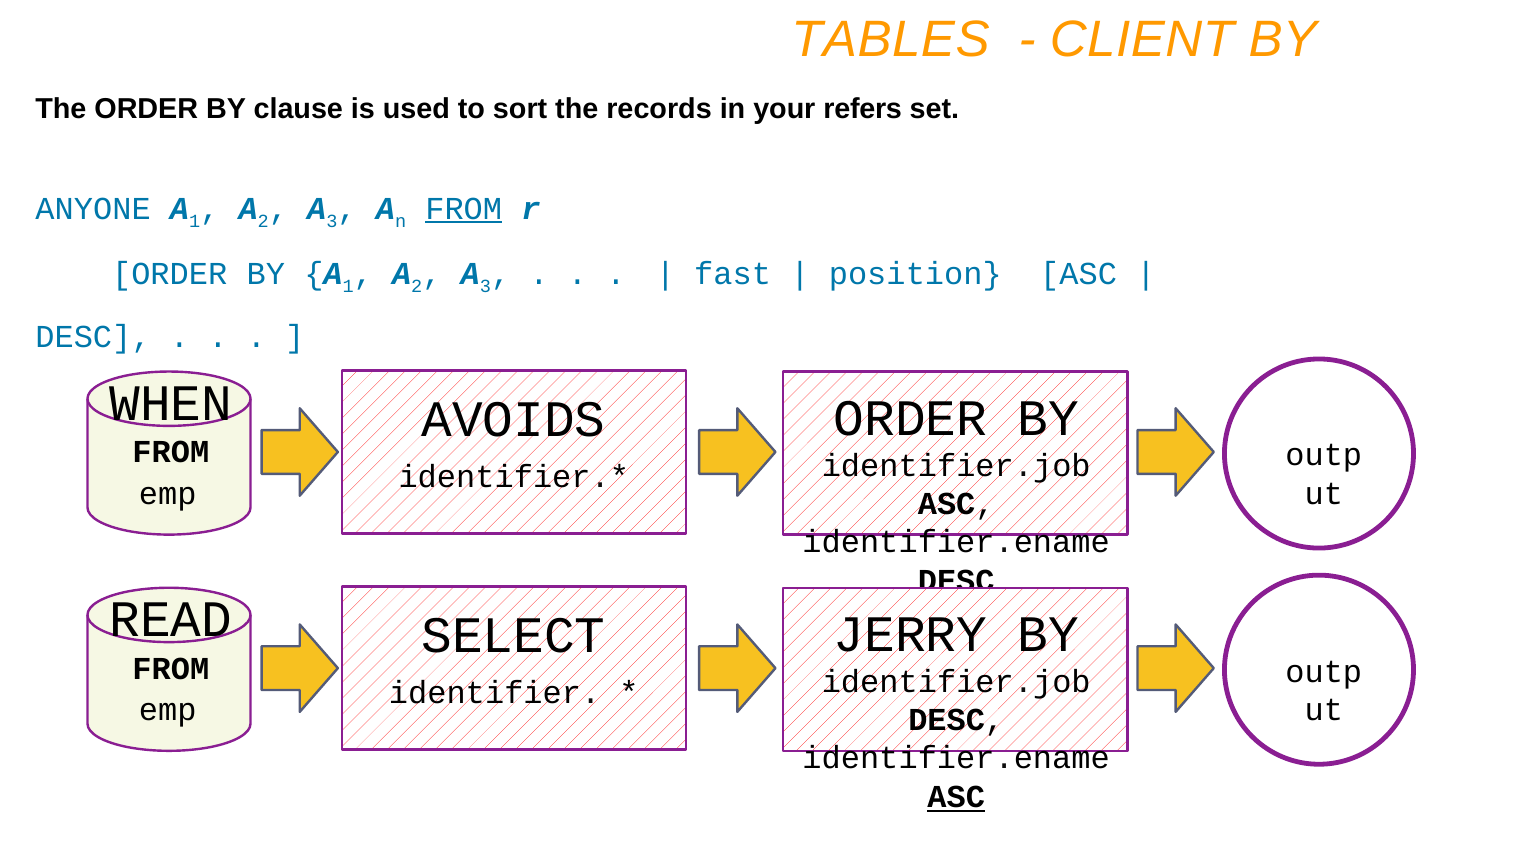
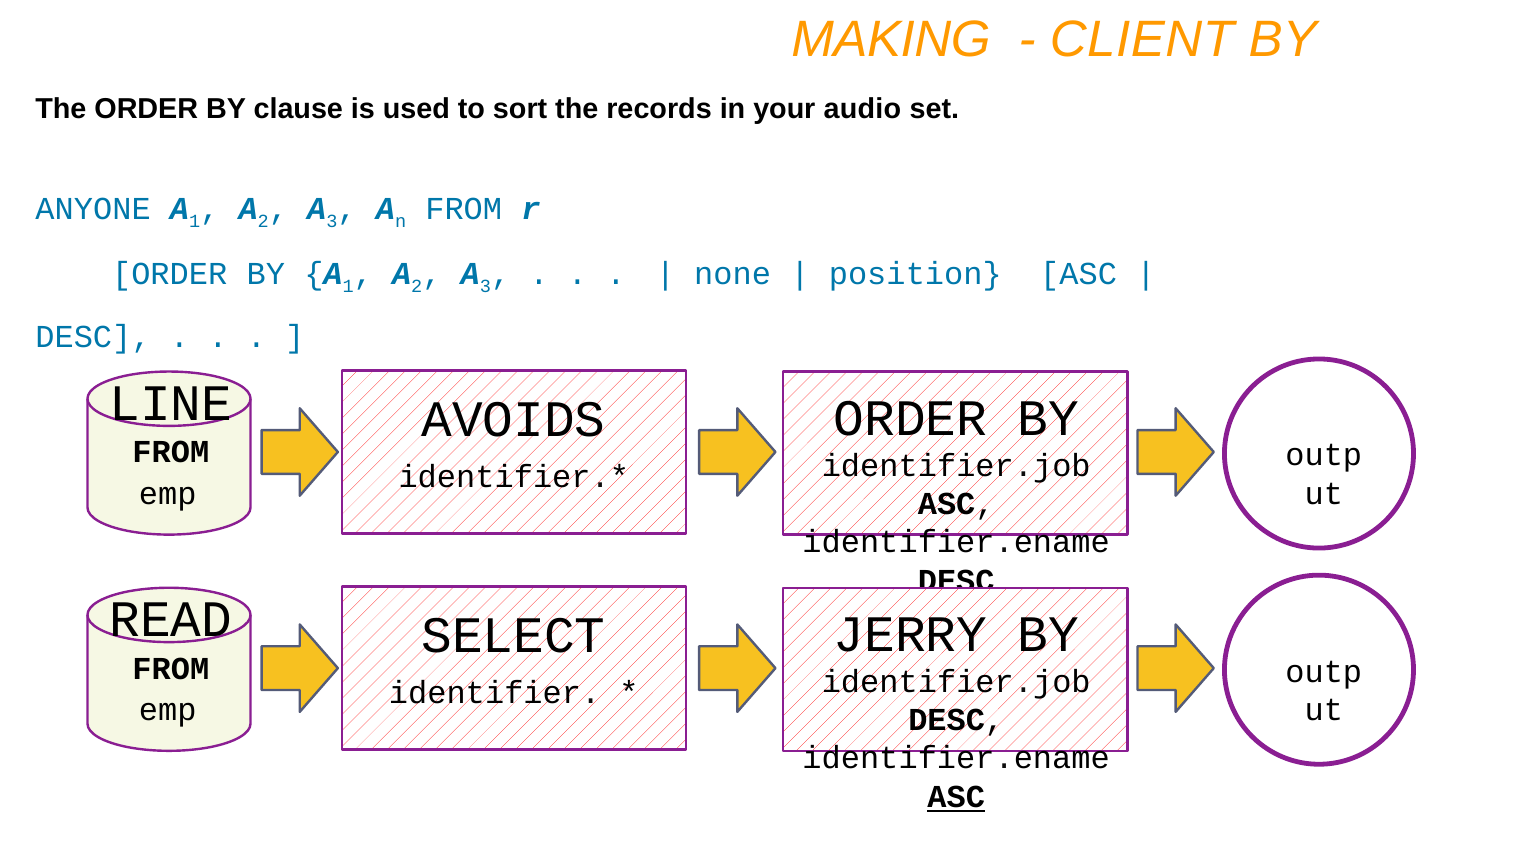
TABLES: TABLES -> MAKING (891, 40)
refers: refers -> audio (862, 109)
FROM underline: present -> none (464, 208)
fast: fast -> none (733, 274)
WHEN: WHEN -> LINE (171, 404)
